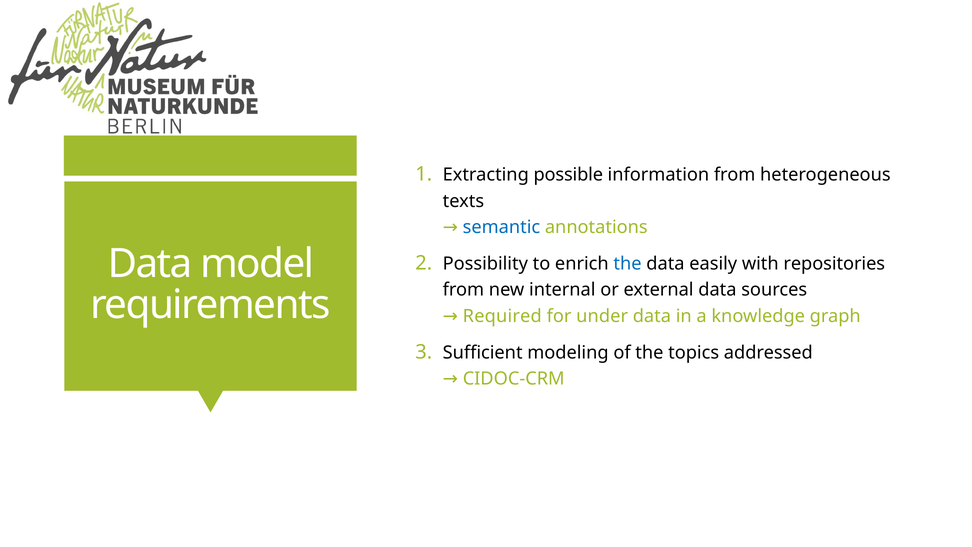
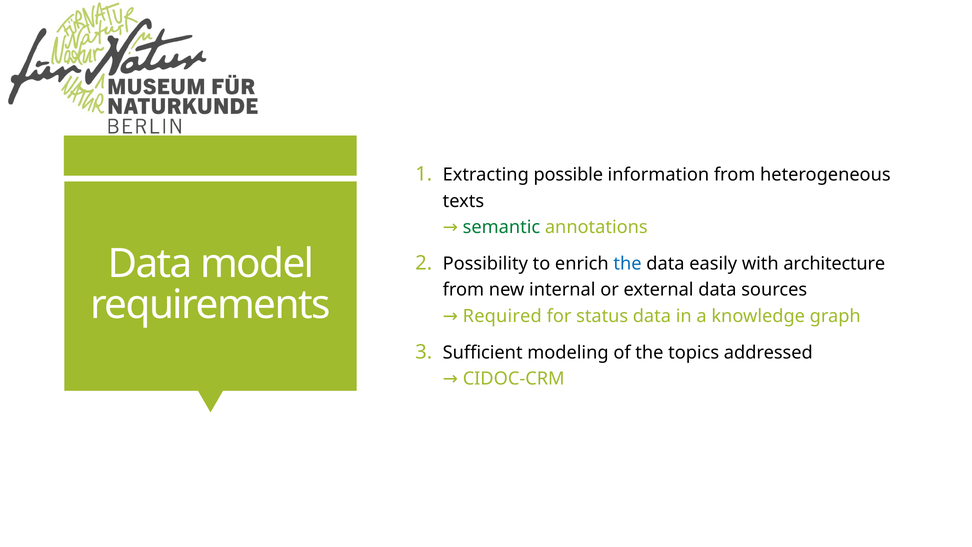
semantic colour: blue -> green (501, 227)
repositories: repositories -> architecture (834, 264)
under: under -> status (602, 316)
